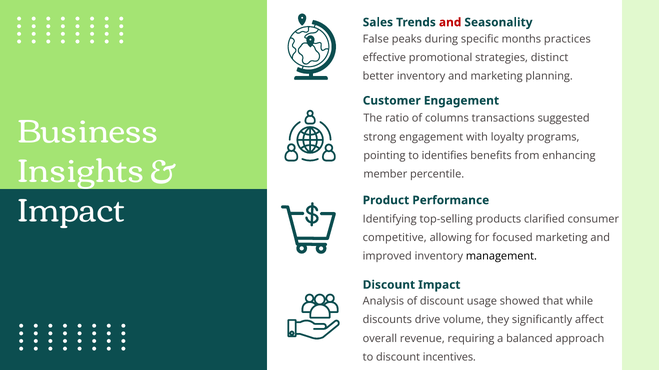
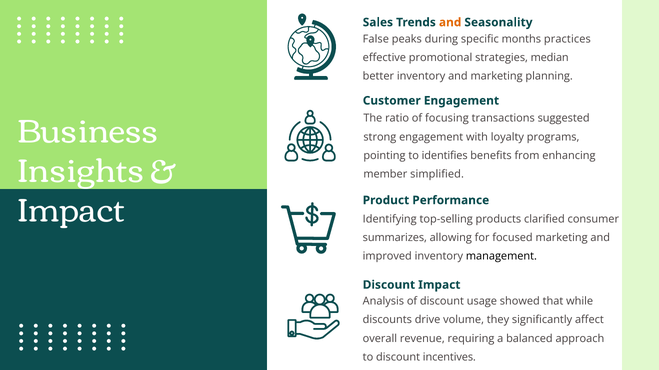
and colour: red -> orange (450, 22)
distinct: distinct -> median (550, 58)
columns: columns -> focusing (447, 118)
percentile: percentile -> simplified (437, 174)
competitive: competitive -> summarizes (395, 238)
